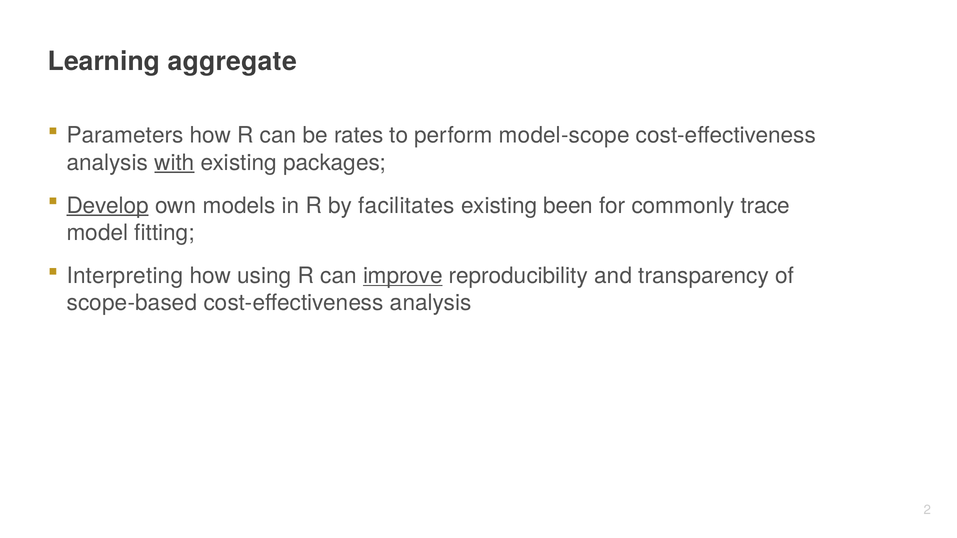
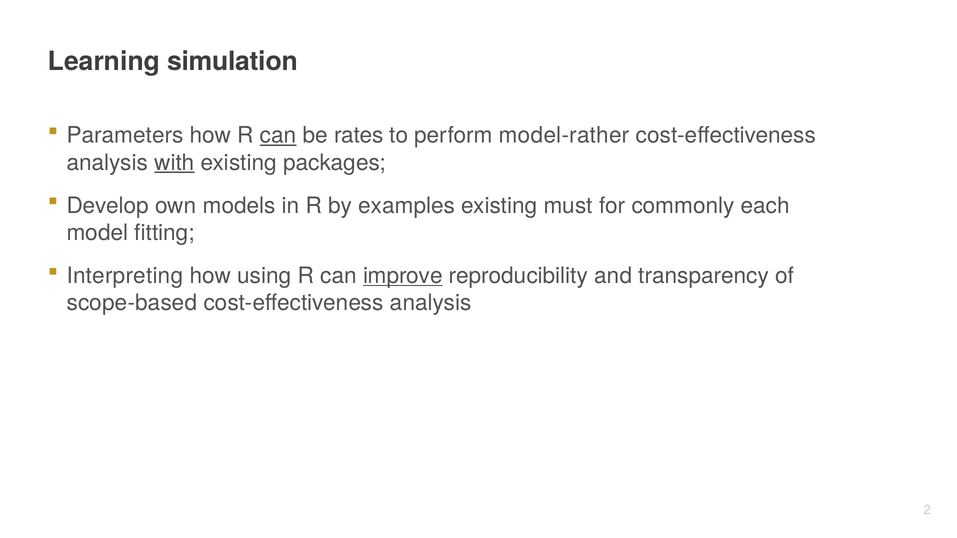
aggregate: aggregate -> simulation (233, 62)
can underline: none -> present (278, 136)
model-scope: model-scope -> model-rather (564, 136)
Develop underline: present -> none (108, 206)
facilitates: facilitates -> examples (407, 206)
been: been -> must (568, 206)
trace: trace -> each (765, 206)
